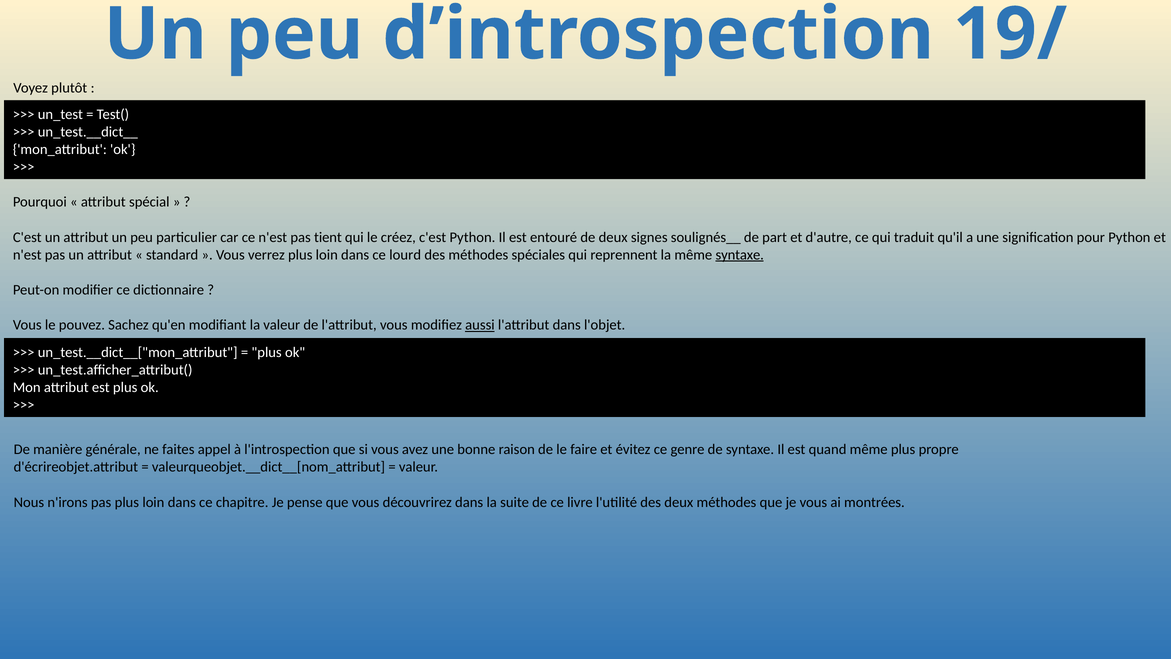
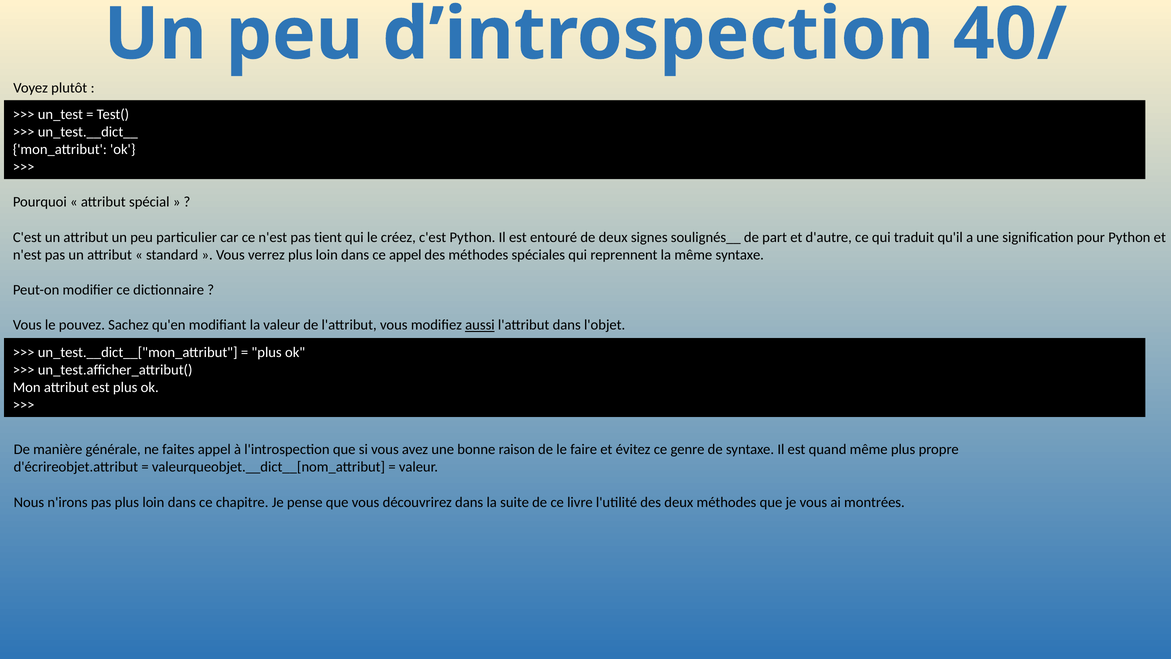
19/: 19/ -> 40/ (1010, 34)
ce lourd: lourd -> appel (405, 255)
syntaxe underline: present -> none (740, 255)
